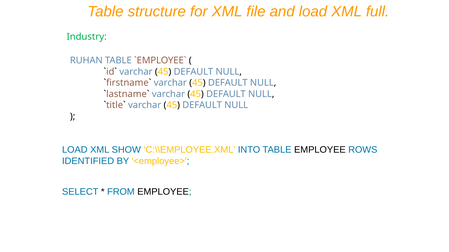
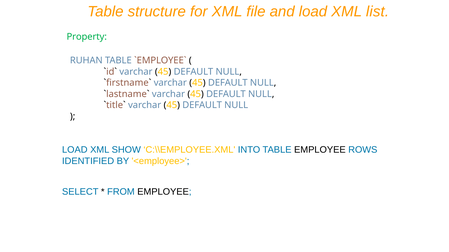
full: full -> list (377, 12)
Industry: Industry -> Property (87, 37)
